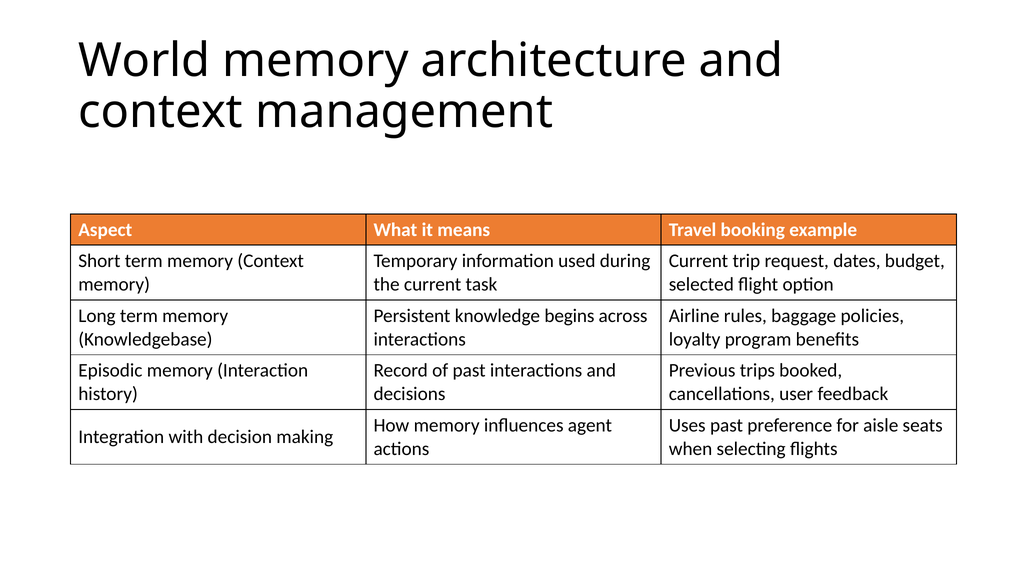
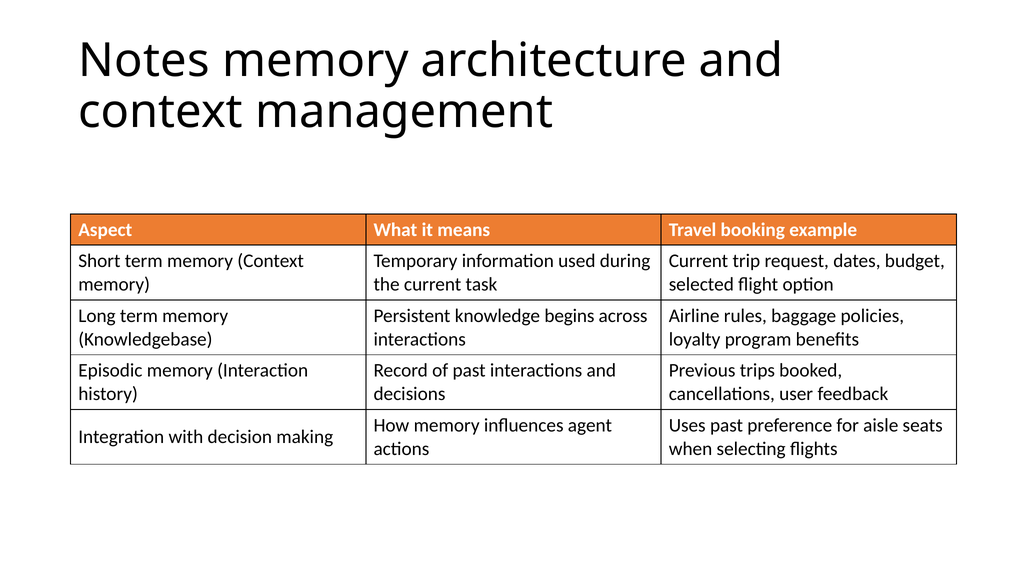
World: World -> Notes (144, 61)
